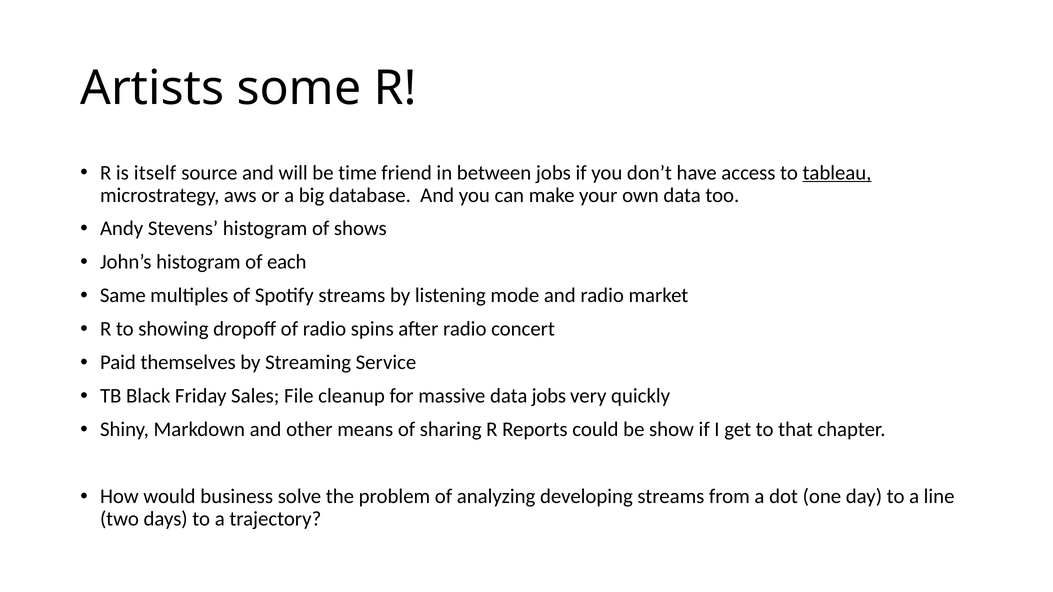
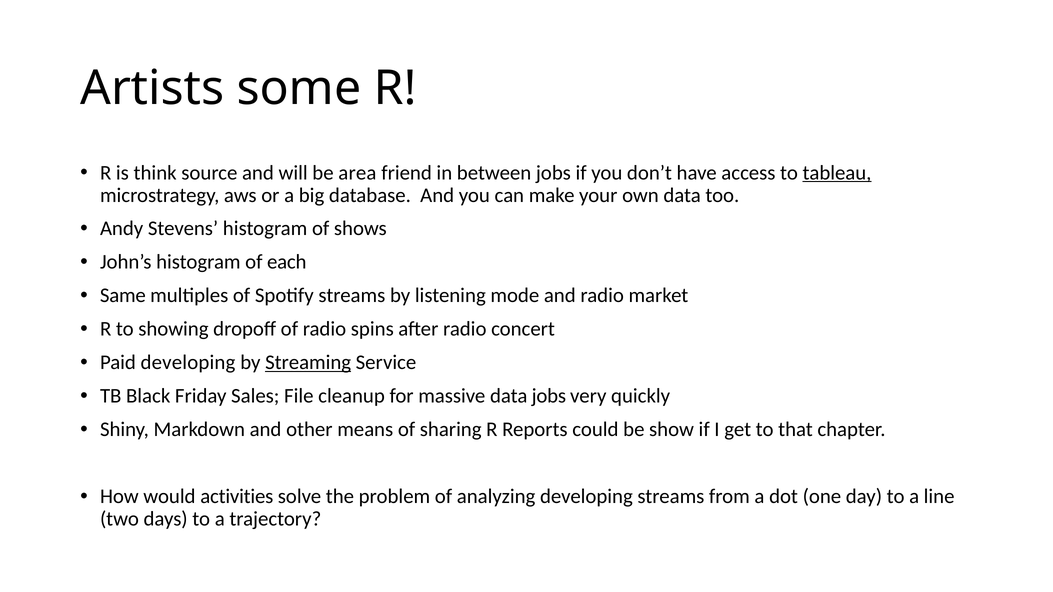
itself: itself -> think (155, 173)
time: time -> area (357, 173)
Paid themselves: themselves -> developing (188, 363)
Streaming underline: none -> present (308, 363)
business: business -> activities (237, 497)
